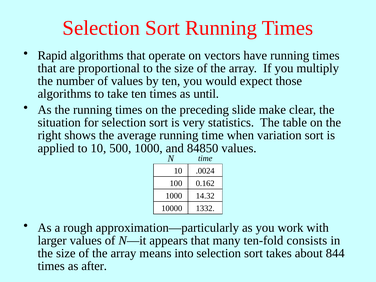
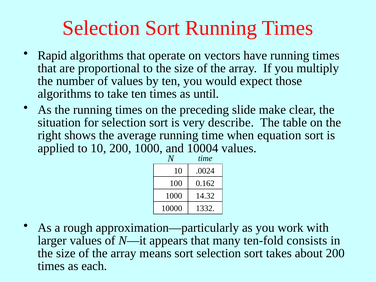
statistics: statistics -> describe (231, 123)
variation: variation -> equation (279, 135)
10 500: 500 -> 200 (120, 148)
84850: 84850 -> 10004 (203, 148)
means into: into -> sort (184, 253)
about 844: 844 -> 200 (335, 253)
after: after -> each (94, 266)
